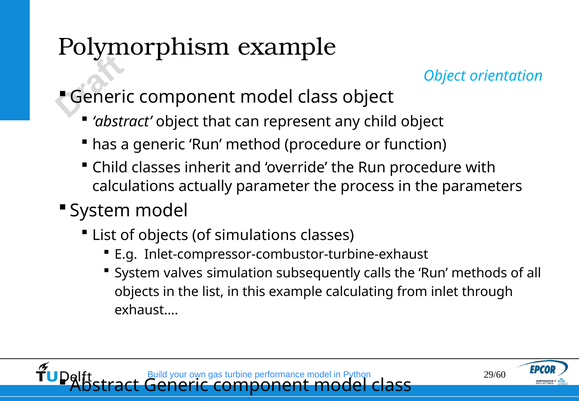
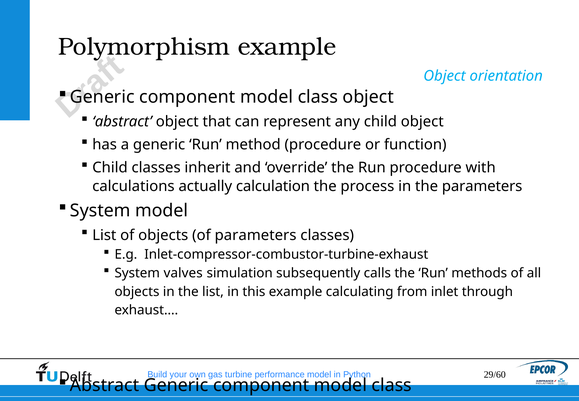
parameter: parameter -> calculation (273, 186)
of simulations: simulations -> parameters (256, 235)
